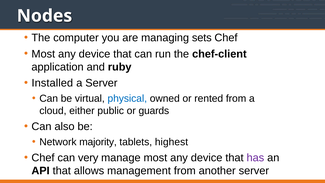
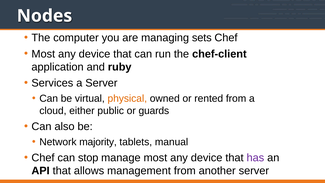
Installed: Installed -> Services (52, 83)
physical colour: blue -> orange (127, 99)
highest: highest -> manual (172, 142)
very: very -> stop (88, 158)
